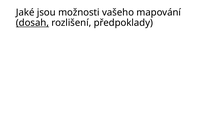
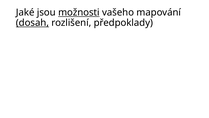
možnosti underline: none -> present (79, 12)
